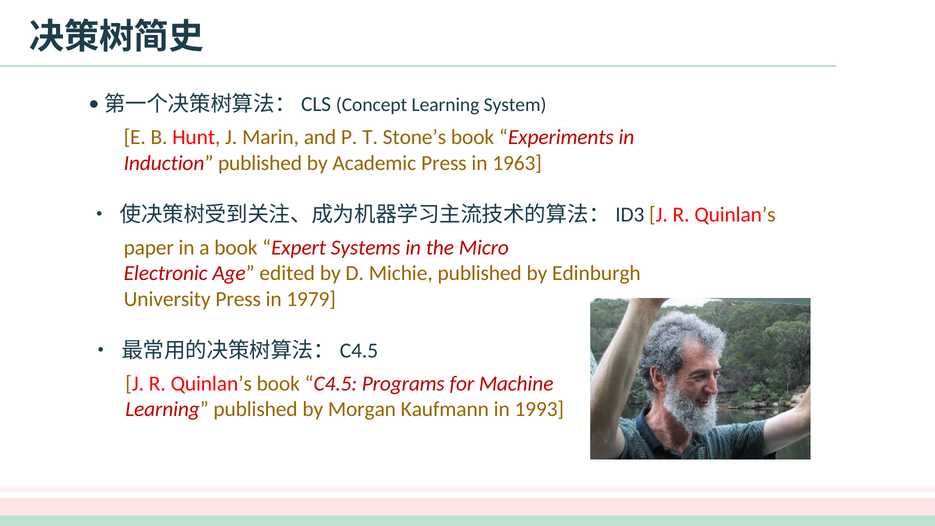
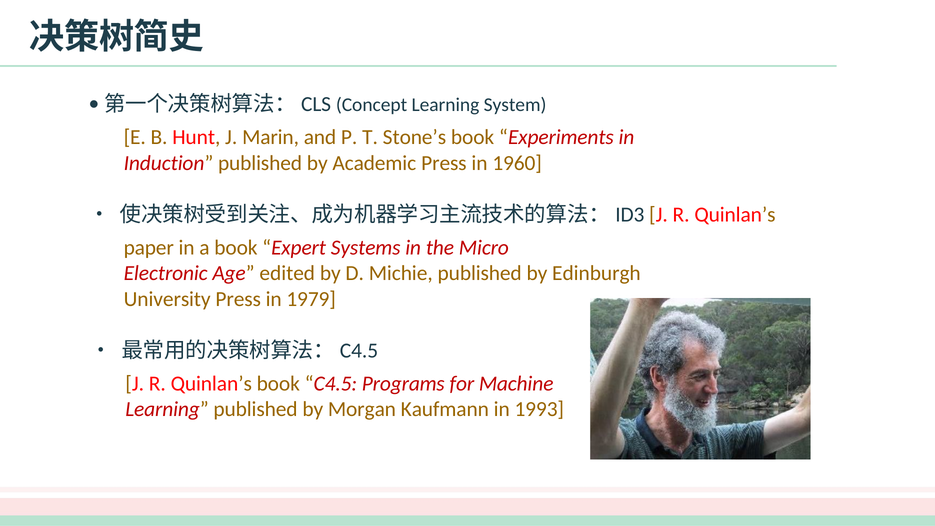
1963: 1963 -> 1960 (517, 163)
